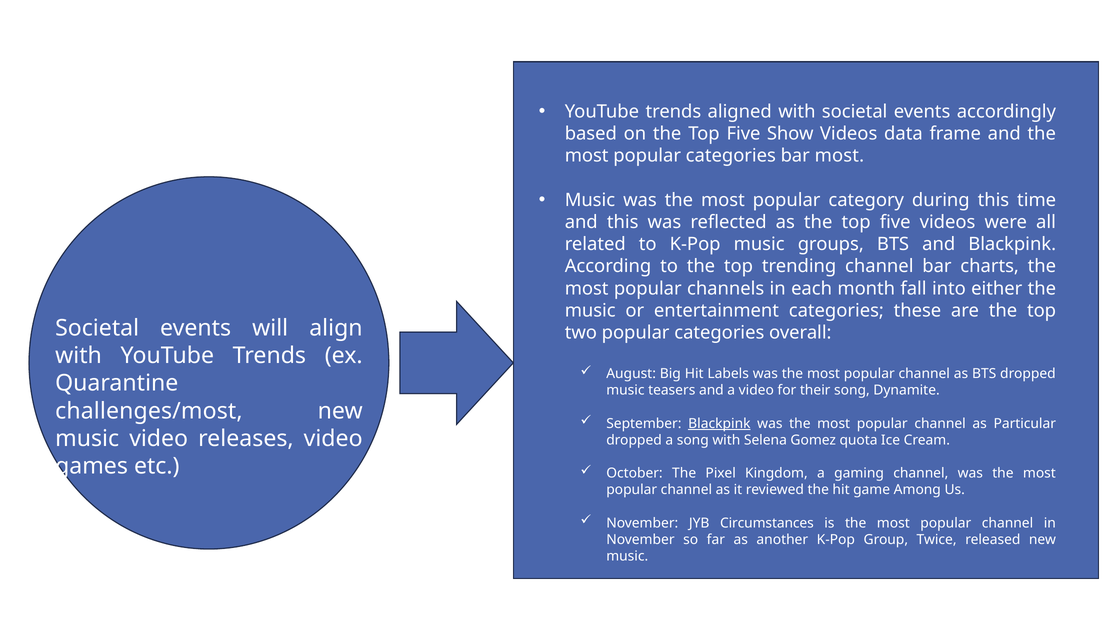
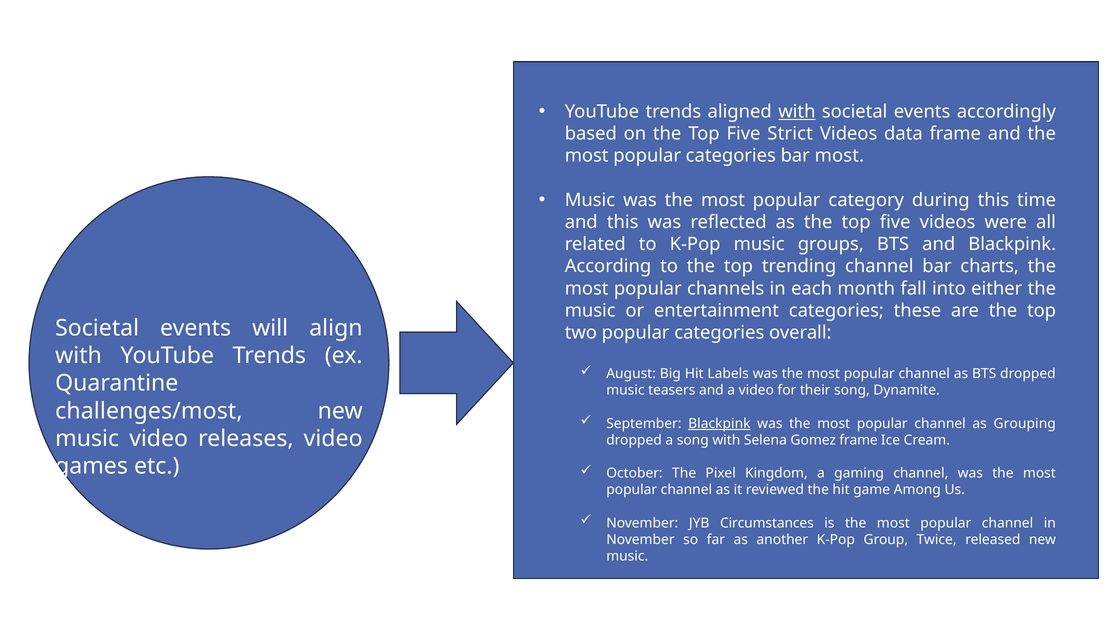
with underline: none -> present (797, 112)
Show: Show -> Strict (790, 134)
Particular: Particular -> Grouping (1025, 424)
Gomez quota: quota -> frame (859, 441)
